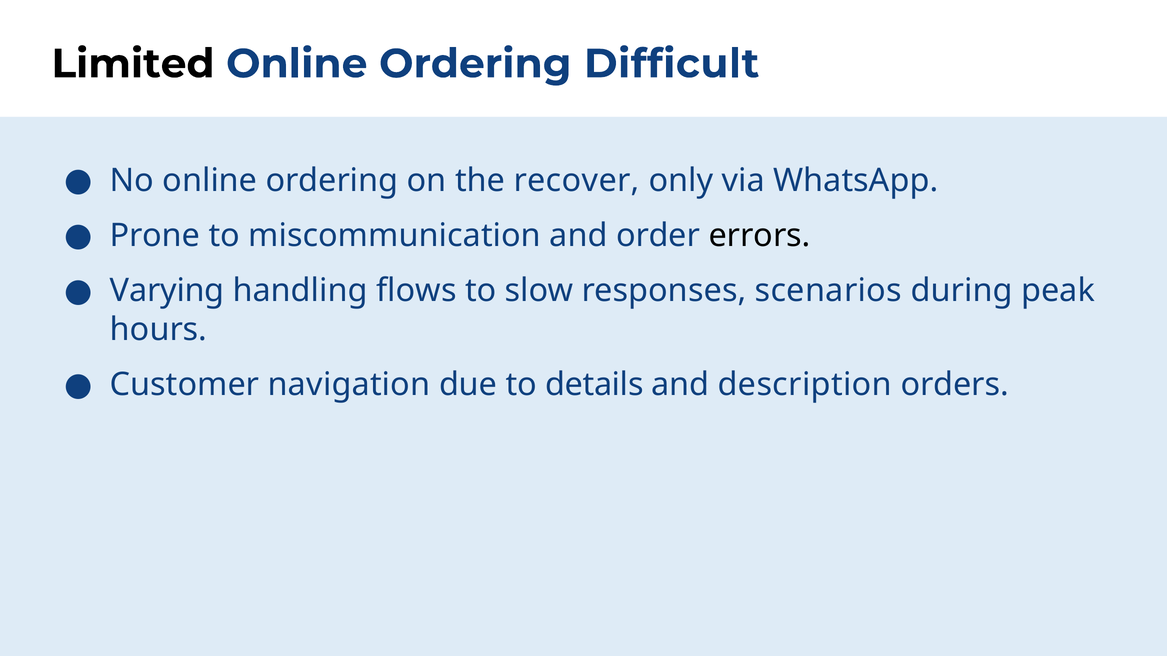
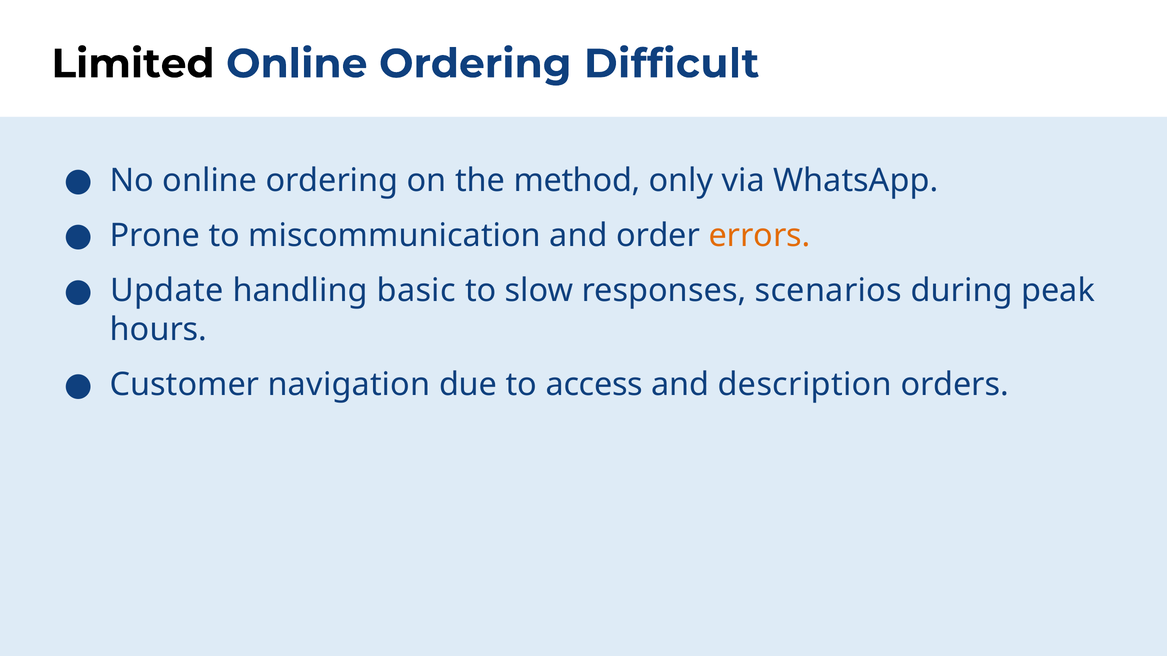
recover: recover -> method (577, 181)
errors colour: black -> orange (760, 236)
Varying: Varying -> Update (167, 291)
flows: flows -> basic (416, 291)
details: details -> access (594, 385)
